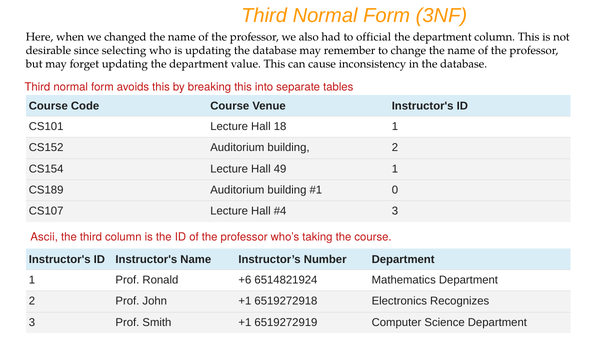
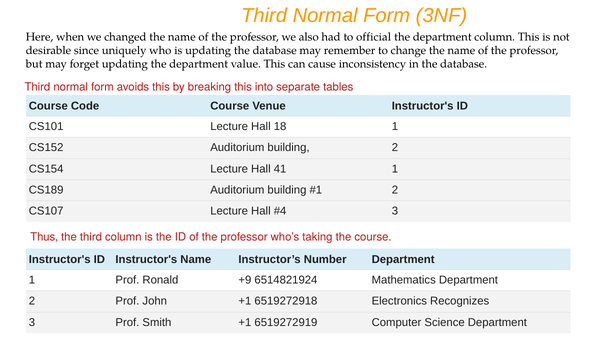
selecting: selecting -> uniquely (124, 51)
49: 49 -> 41 (280, 169)
0: 0 -> 2 (395, 190)
Ascii: Ascii -> Thus (44, 237)
+6: +6 -> +9 (245, 280)
